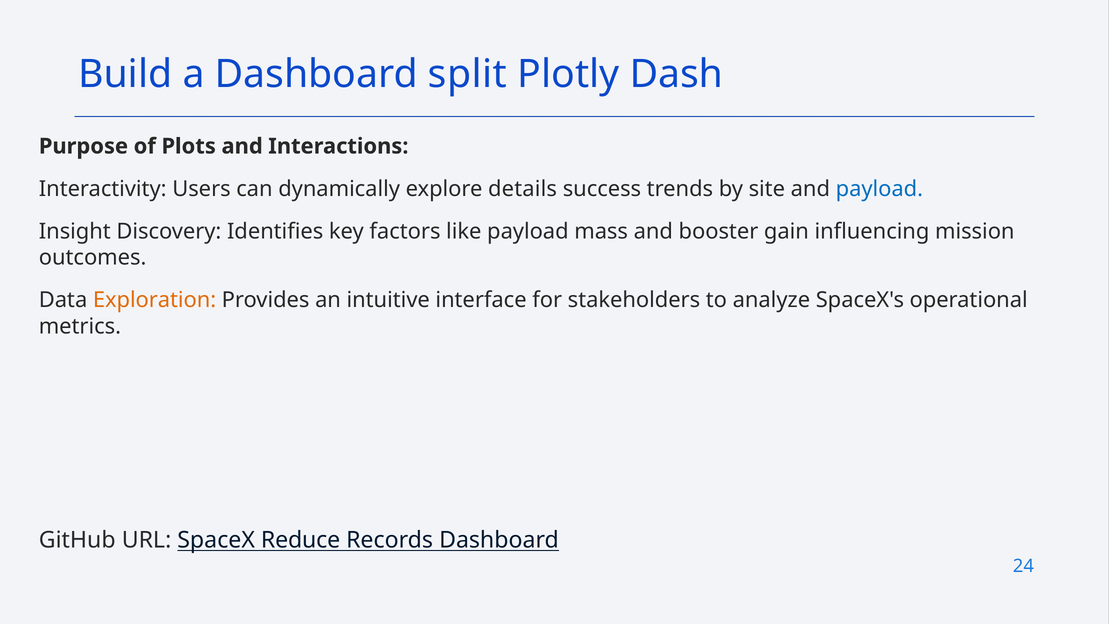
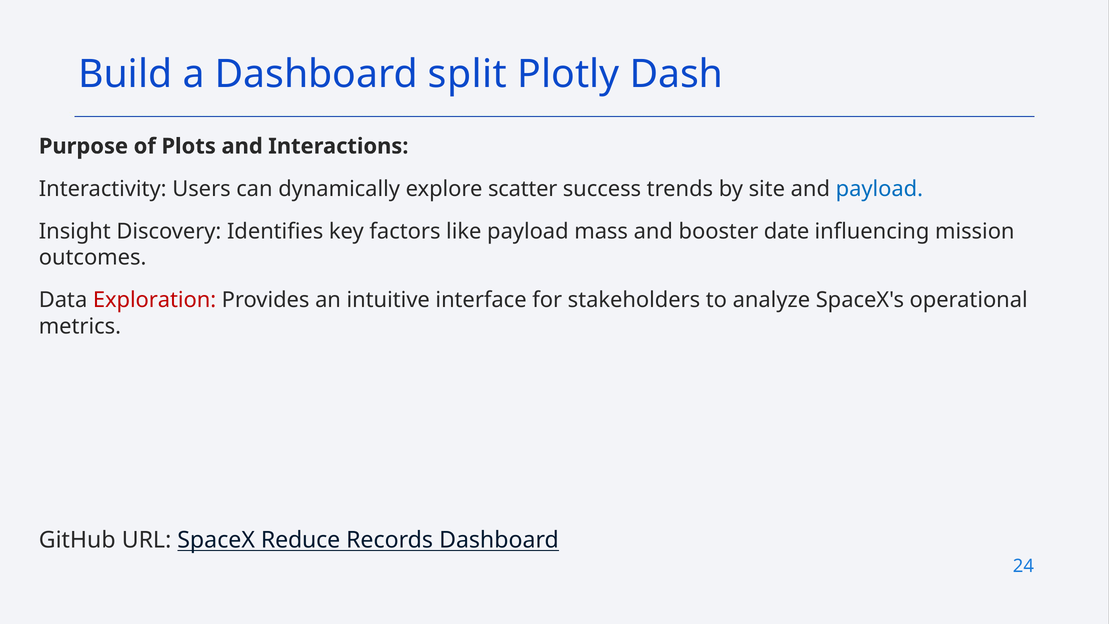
details: details -> scatter (523, 189)
gain: gain -> date (787, 231)
Exploration colour: orange -> red (155, 300)
